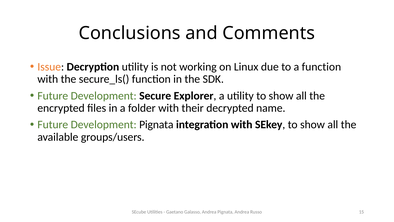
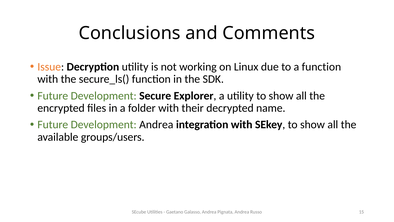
Development Pignata: Pignata -> Andrea (156, 124)
